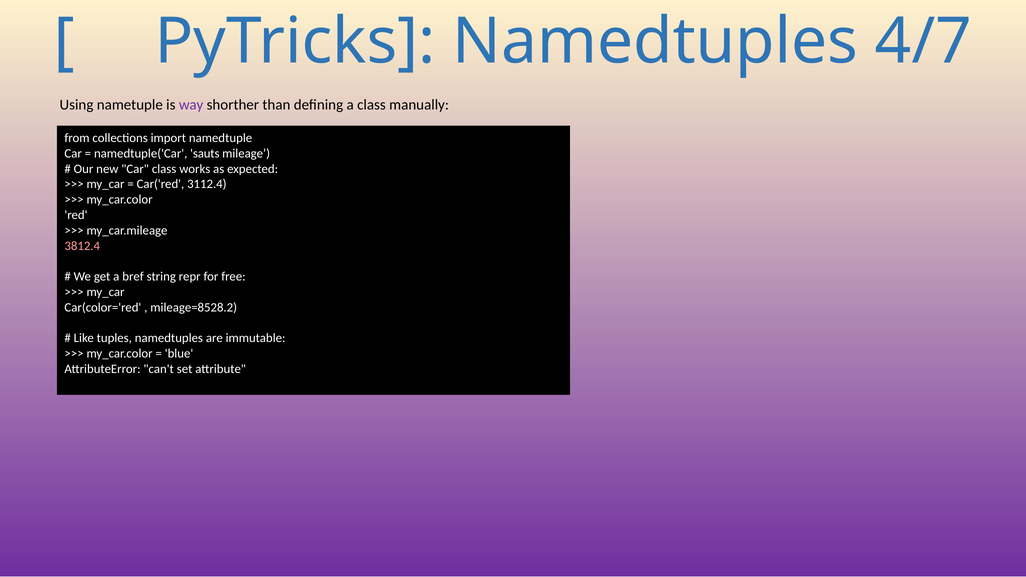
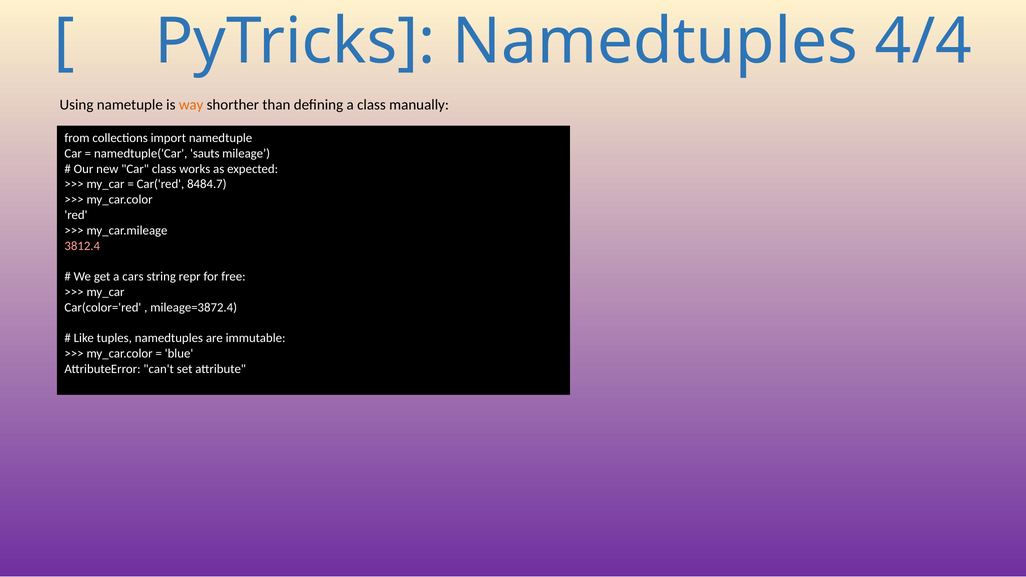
4/7: 4/7 -> 4/4 (923, 42)
way colour: purple -> orange (191, 105)
3112.4: 3112.4 -> 8484.7 (207, 184)
bref: bref -> cars (133, 277)
mileage=8528.2: mileage=8528.2 -> mileage=3872.4 (194, 307)
